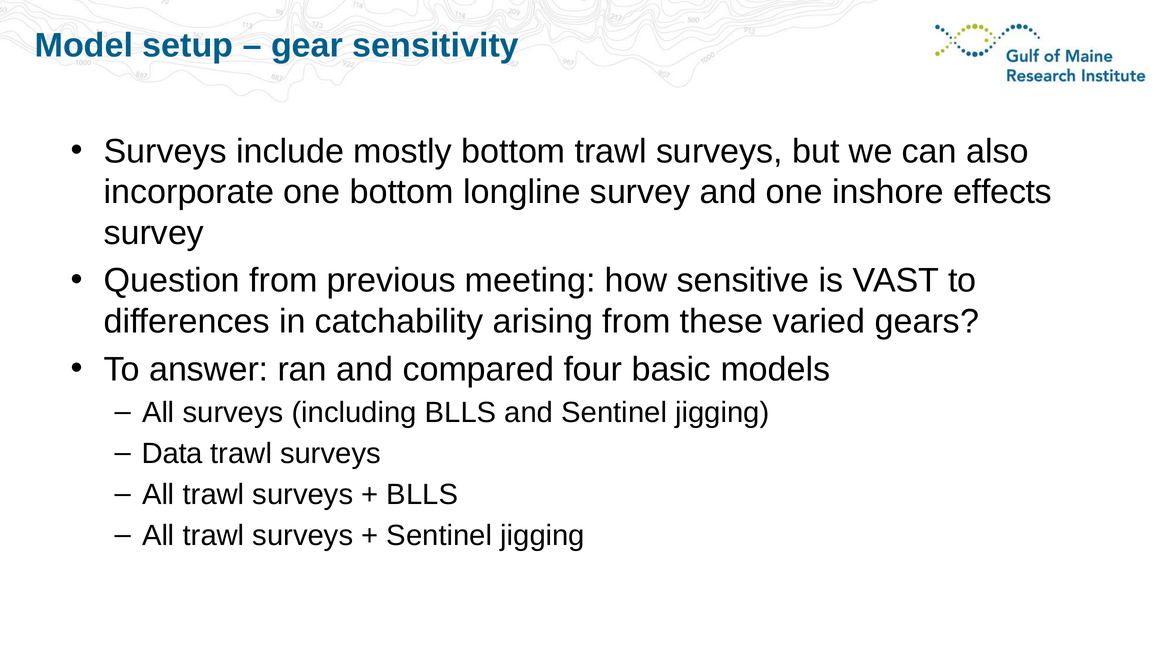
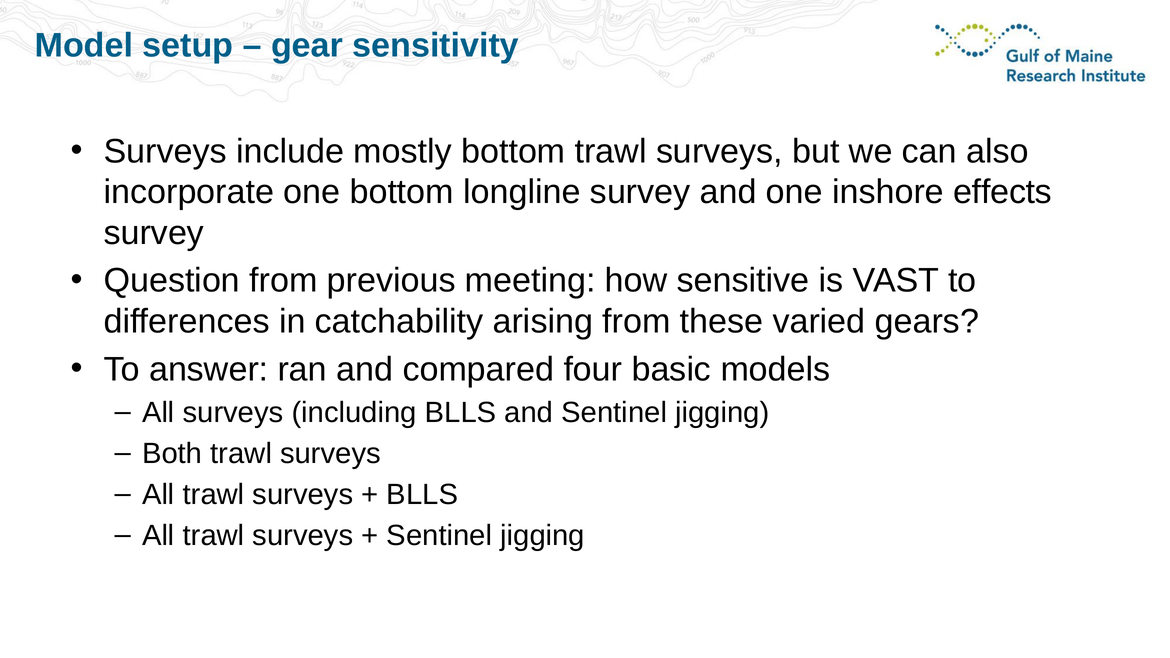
Data: Data -> Both (172, 454)
